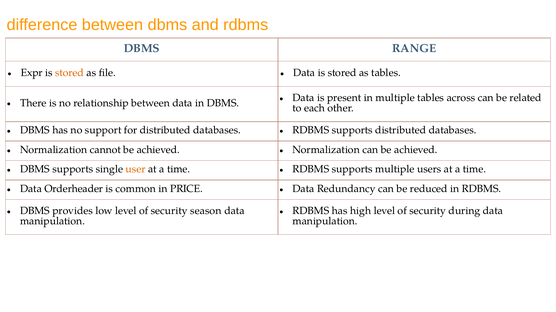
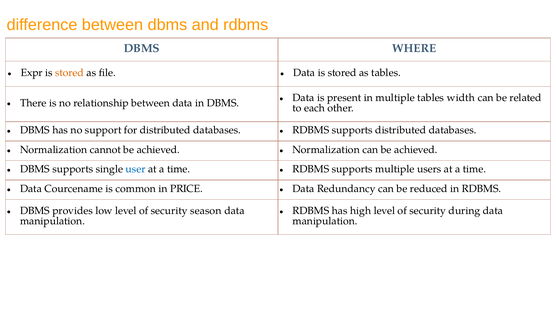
RANGE: RANGE -> WHERE (414, 49)
across: across -> width (461, 98)
user colour: orange -> blue (136, 170)
Orderheader: Orderheader -> Courcename (74, 189)
